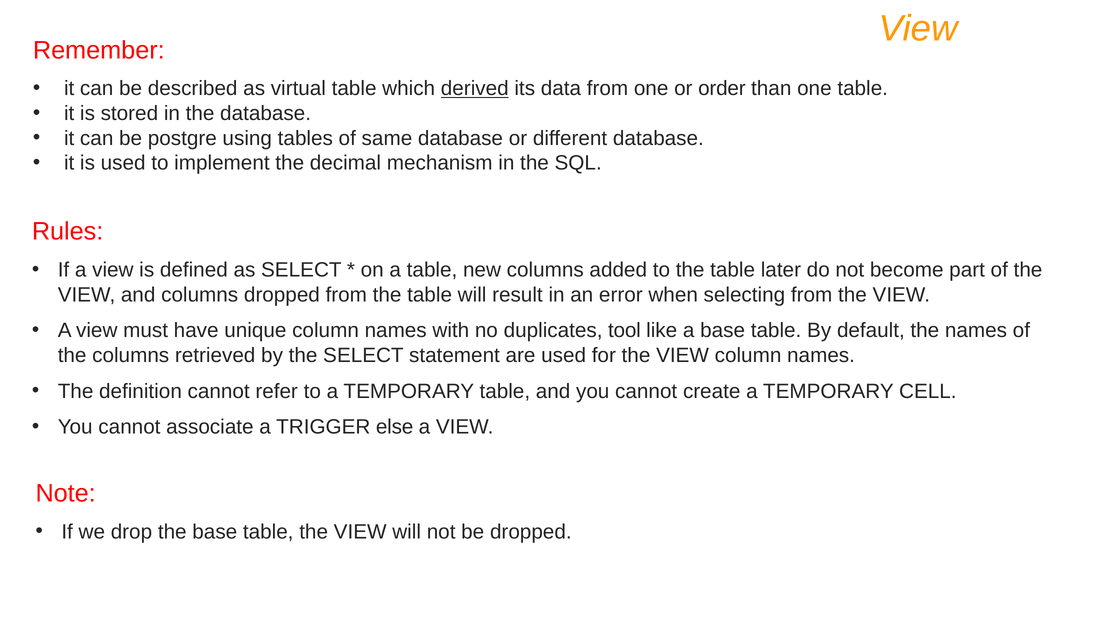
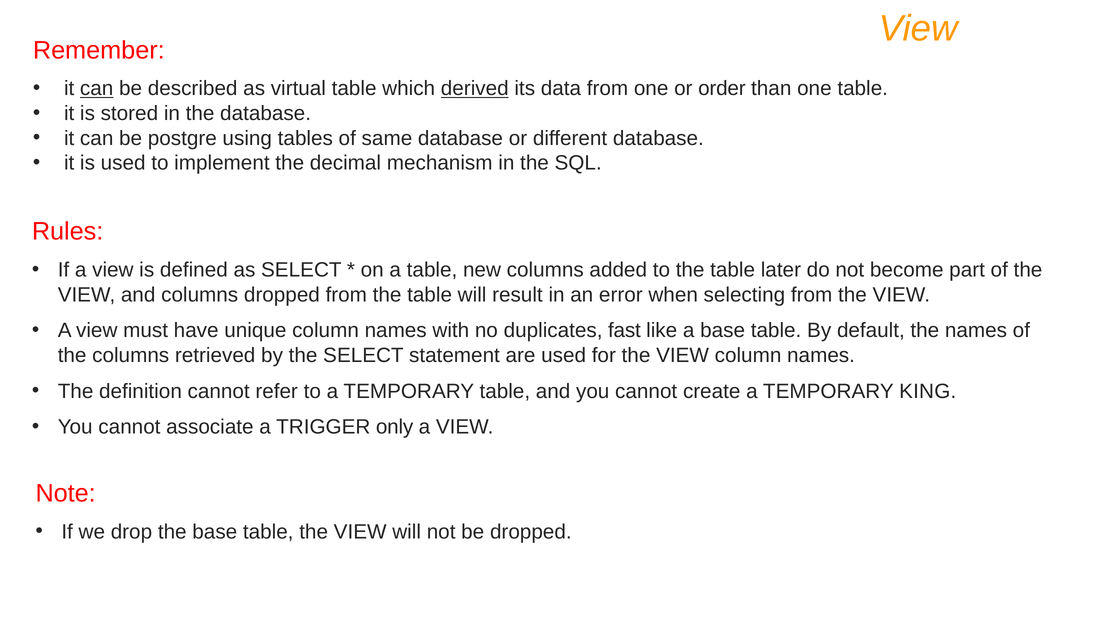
can underline: none -> present (97, 89)
tool: tool -> fast (624, 331)
CELL: CELL -> KING (928, 391)
else: else -> only (395, 427)
